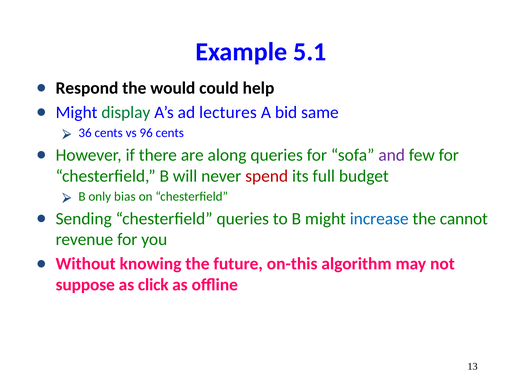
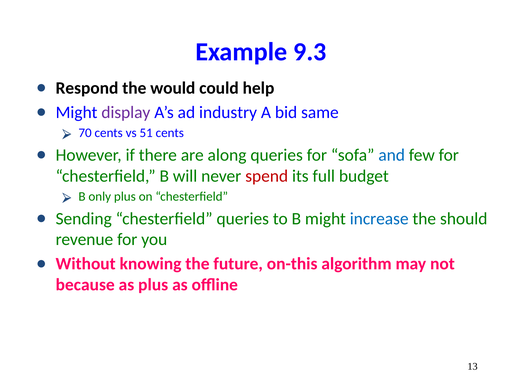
5.1: 5.1 -> 9.3 (310, 52)
display colour: green -> purple (126, 112)
lectures: lectures -> industry (228, 112)
36: 36 -> 70 (85, 133)
96: 96 -> 51 (146, 133)
and colour: purple -> blue (392, 155)
only bias: bias -> plus (125, 196)
cannot: cannot -> should (464, 218)
suppose: suppose -> because (85, 284)
as click: click -> plus (153, 284)
